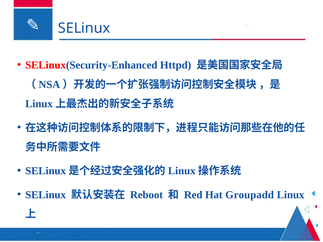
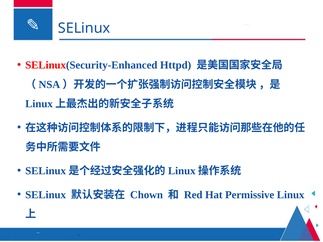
Reboot: Reboot -> Chown (147, 195)
Groupadd: Groupadd -> Permissive (250, 195)
